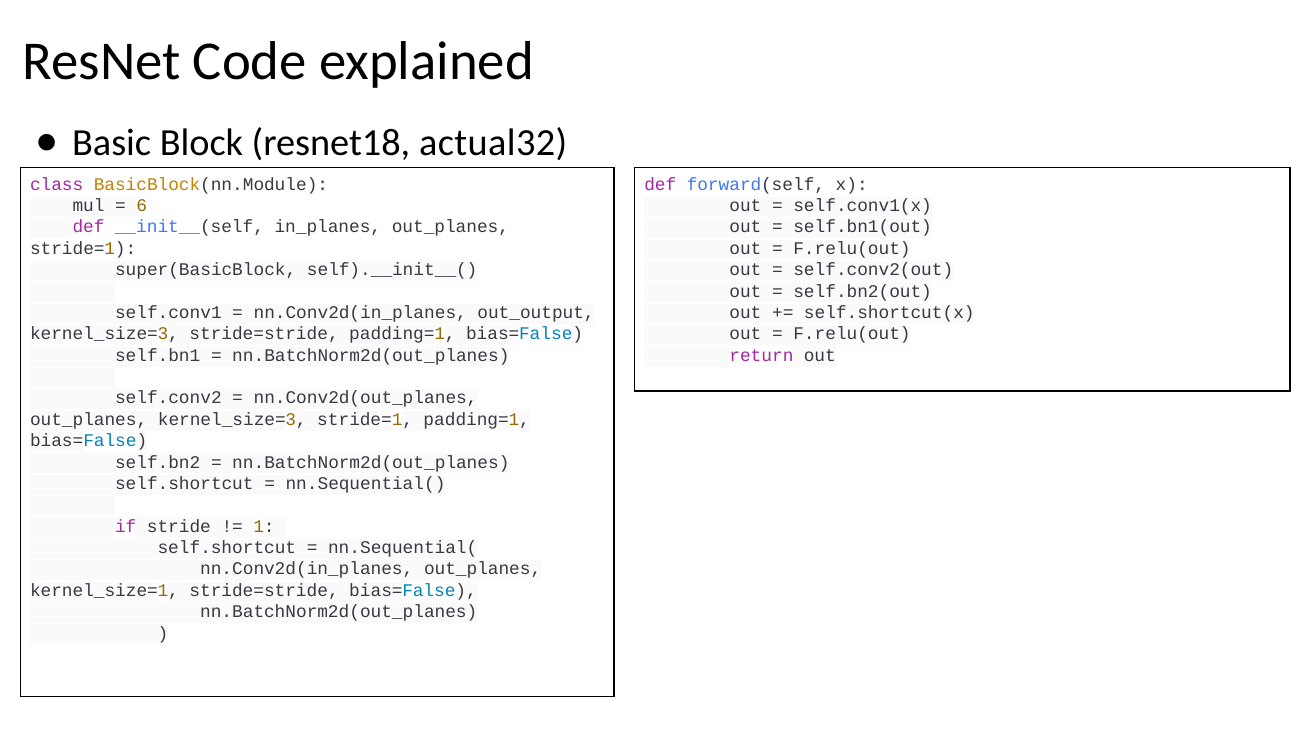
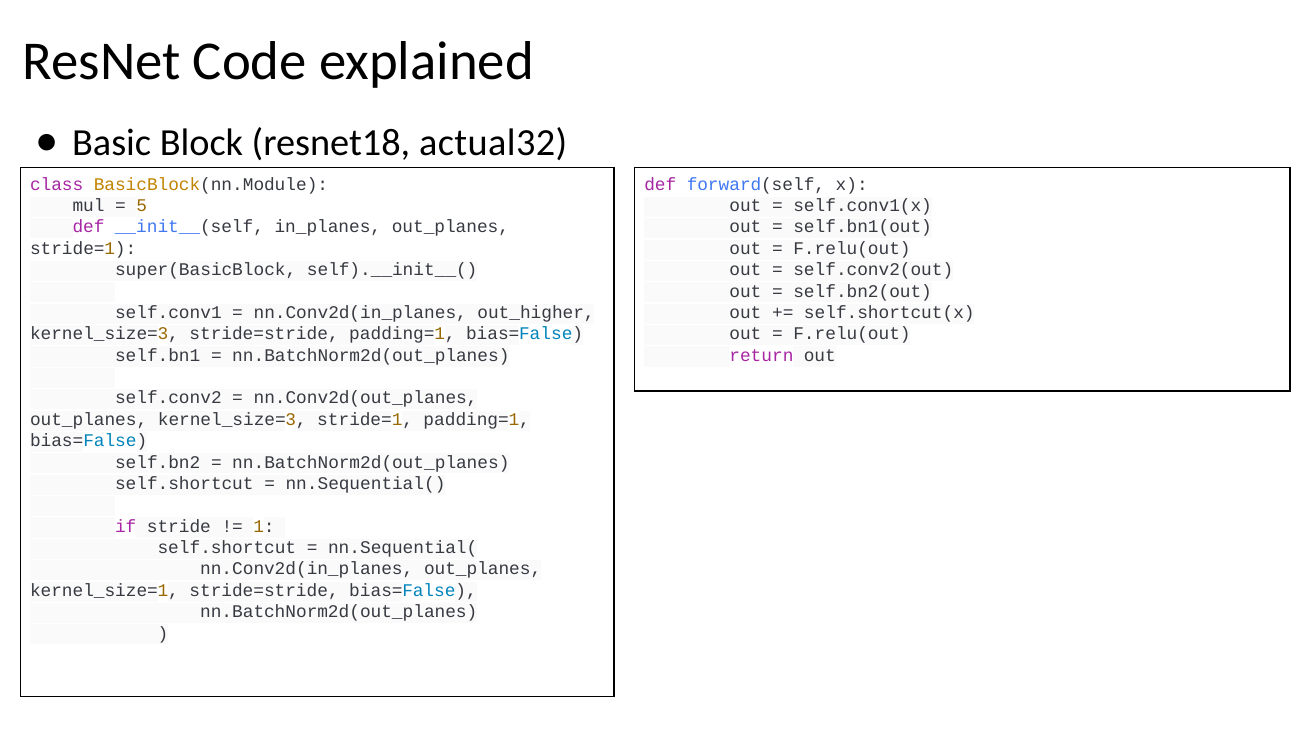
6: 6 -> 5 (142, 206)
out_output: out_output -> out_higher (536, 313)
